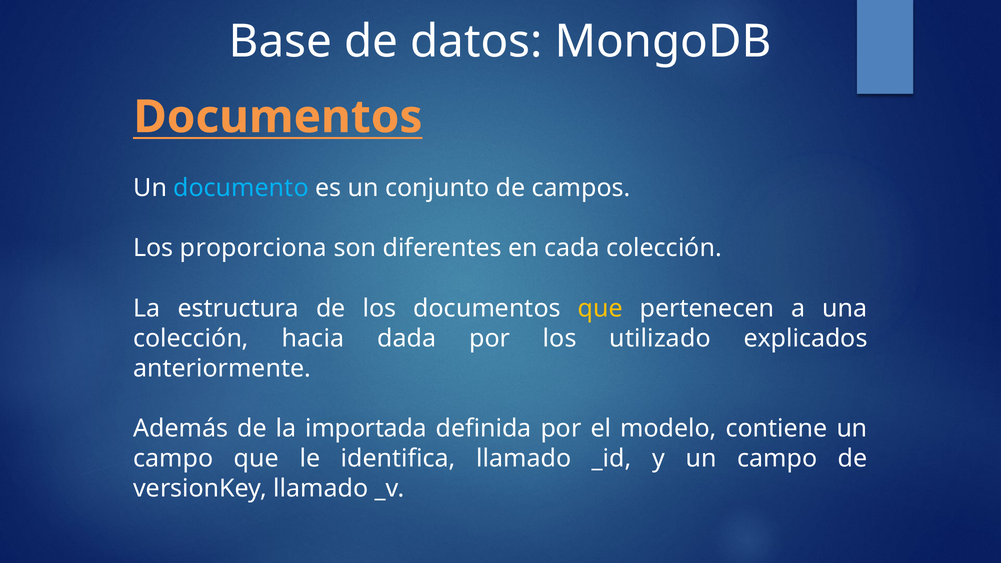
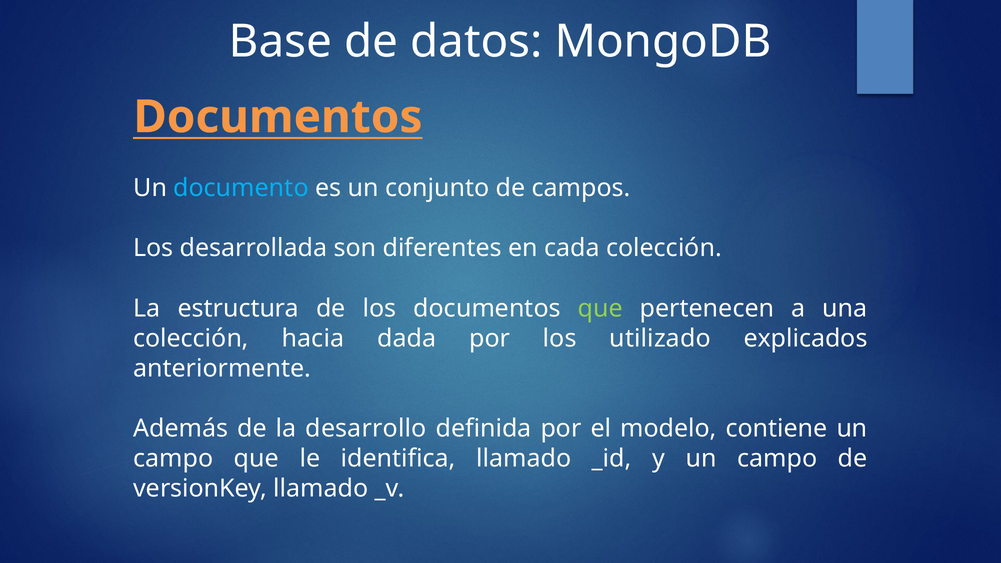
proporciona: proporciona -> desarrollada (253, 248)
que colour: yellow -> light green (600, 308)
importada: importada -> desarrollo (366, 428)
